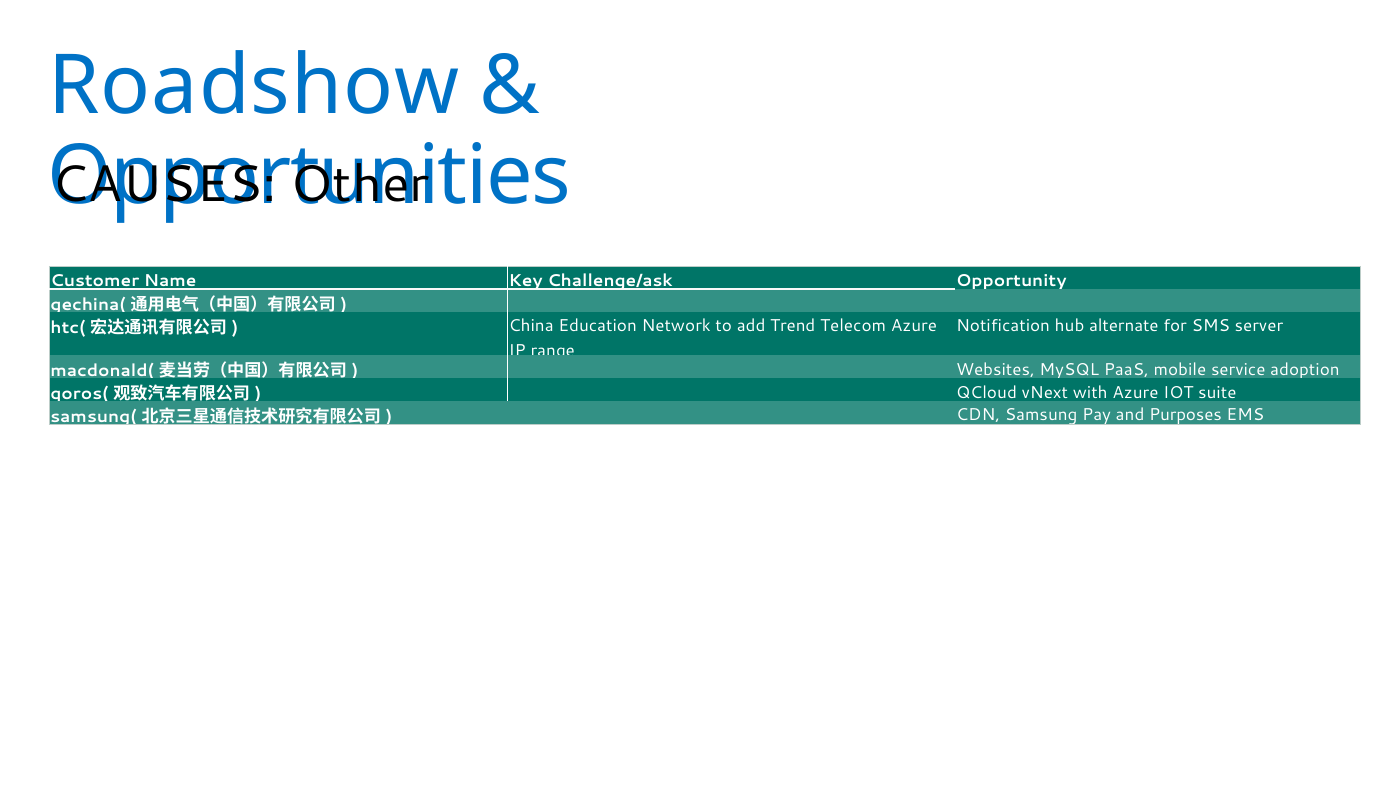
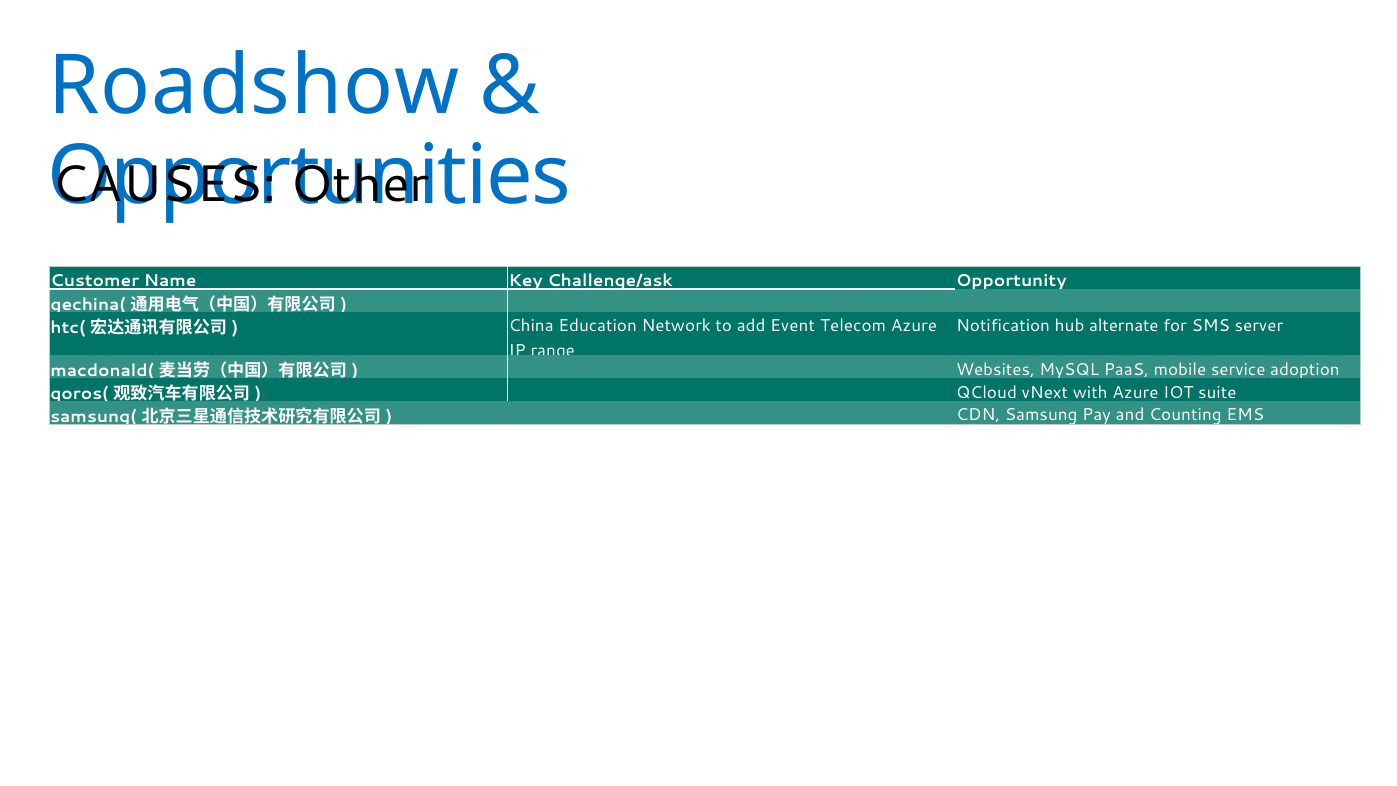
Trend: Trend -> Event (793, 326)
Purposes: Purposes -> Counting (1185, 415)
